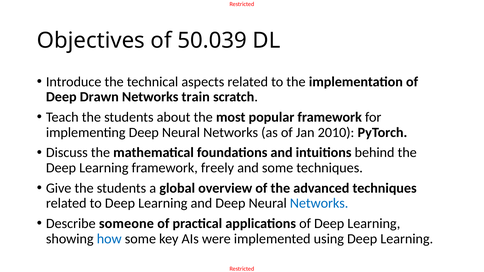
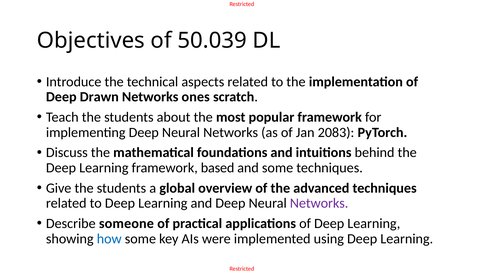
train: train -> ones (196, 97)
2010: 2010 -> 2083 (336, 133)
freely: freely -> based (218, 168)
Networks colour: blue -> purple (319, 203)
